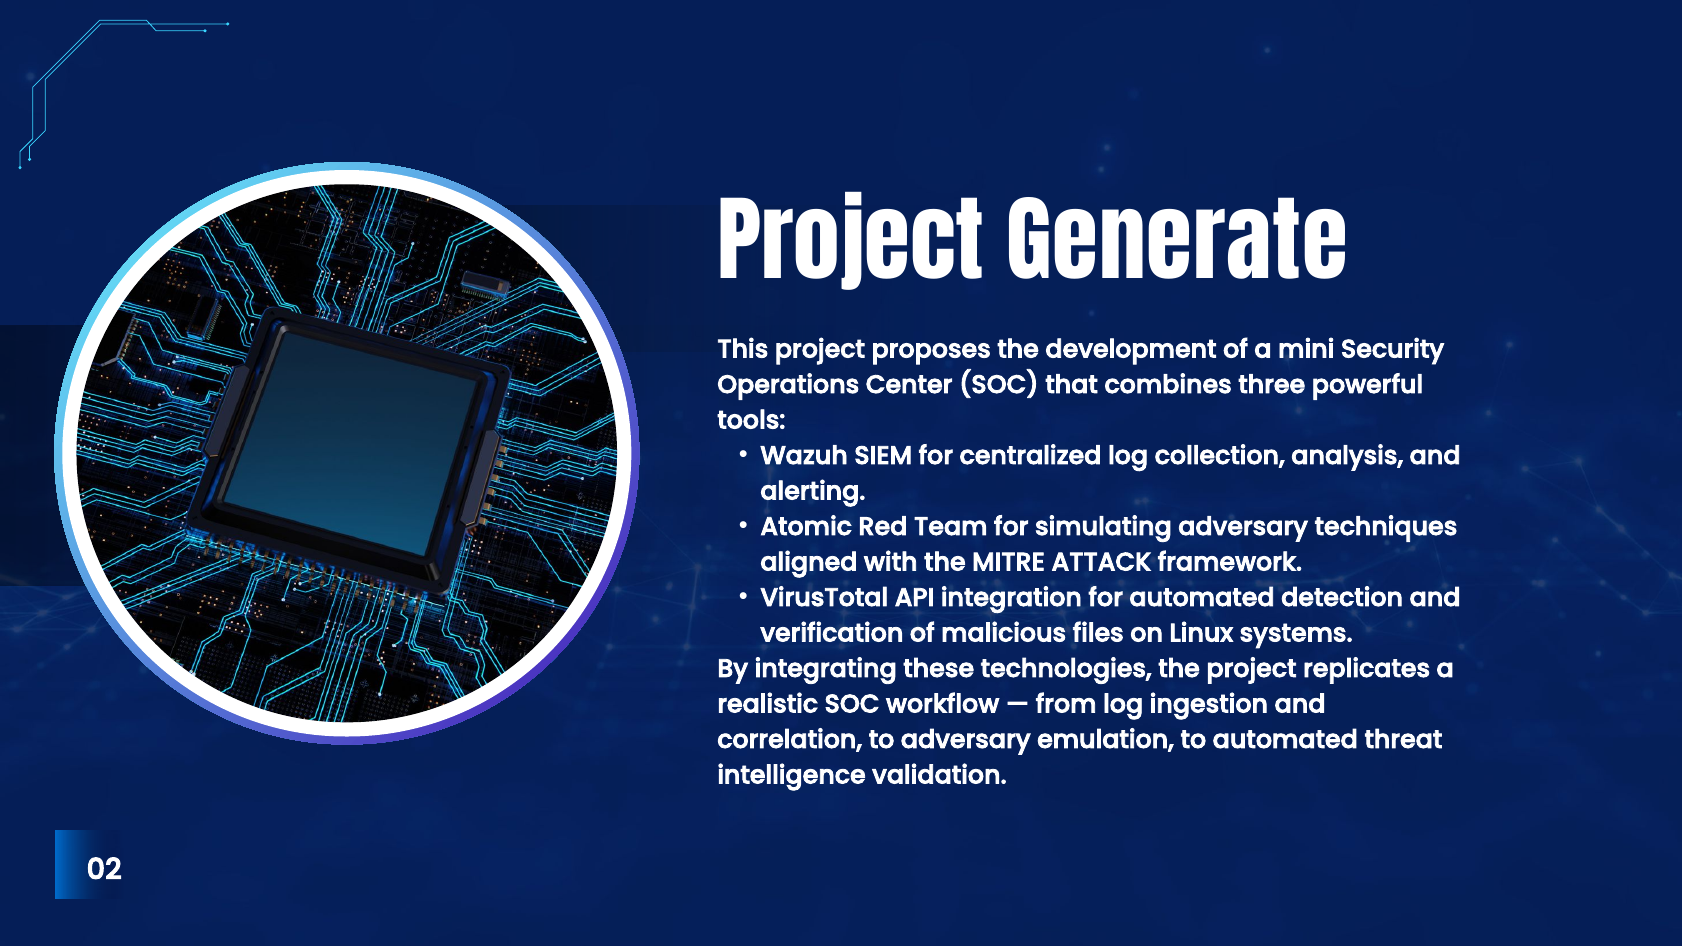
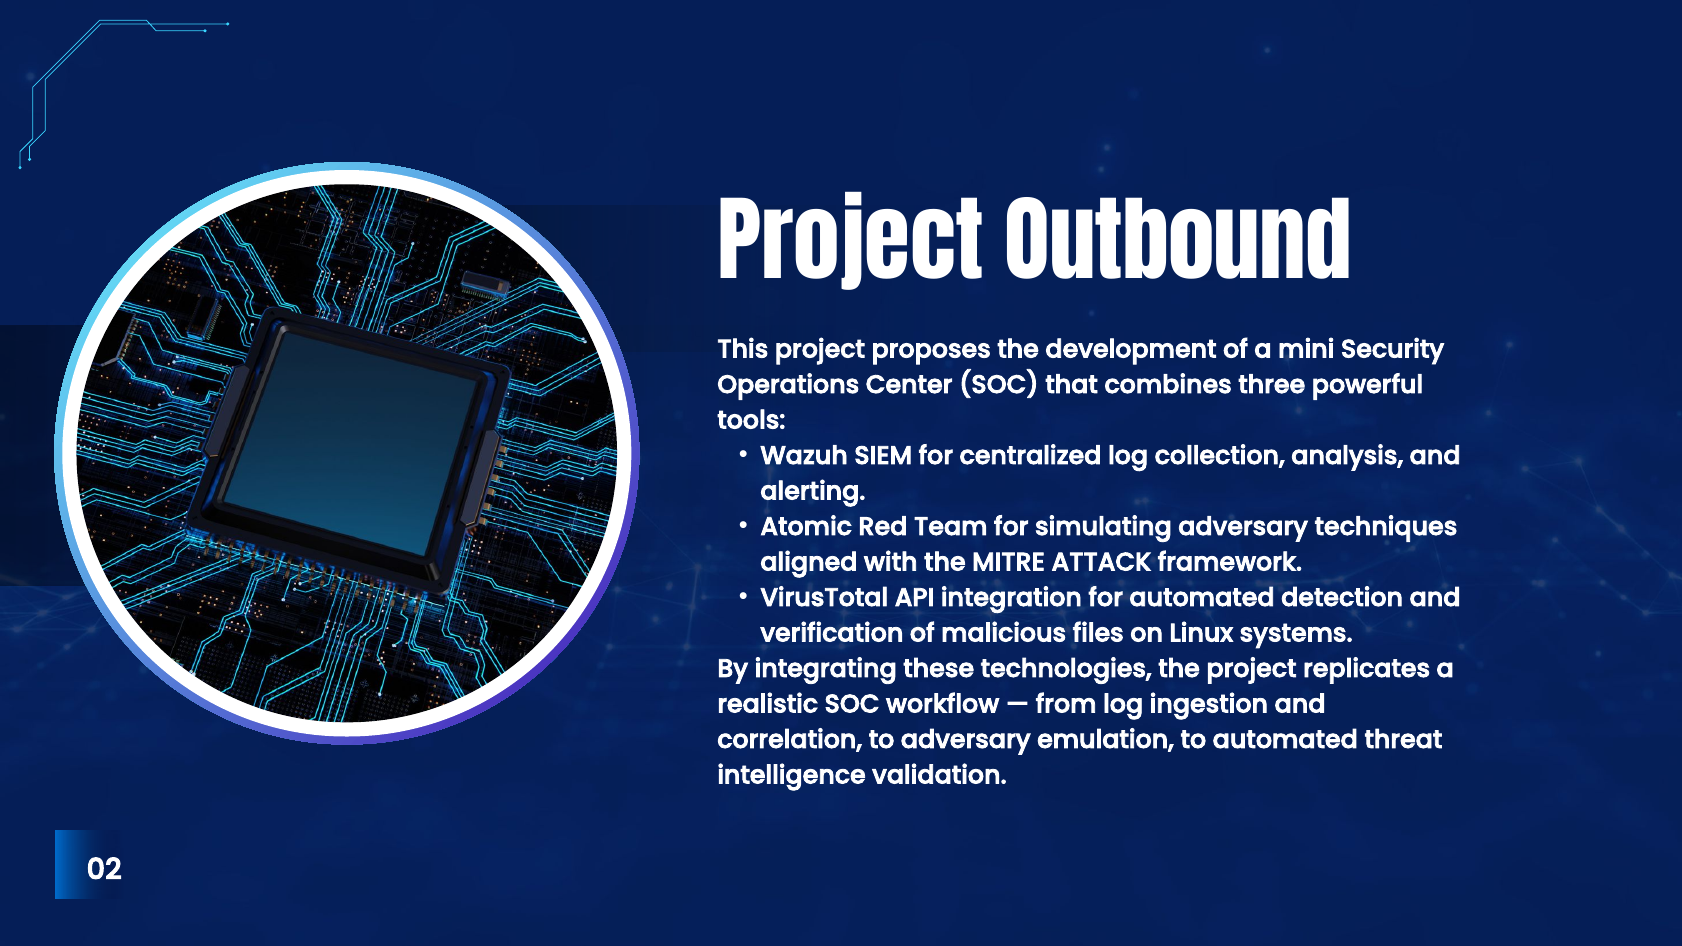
Generate: Generate -> Outbound (1178, 248)
